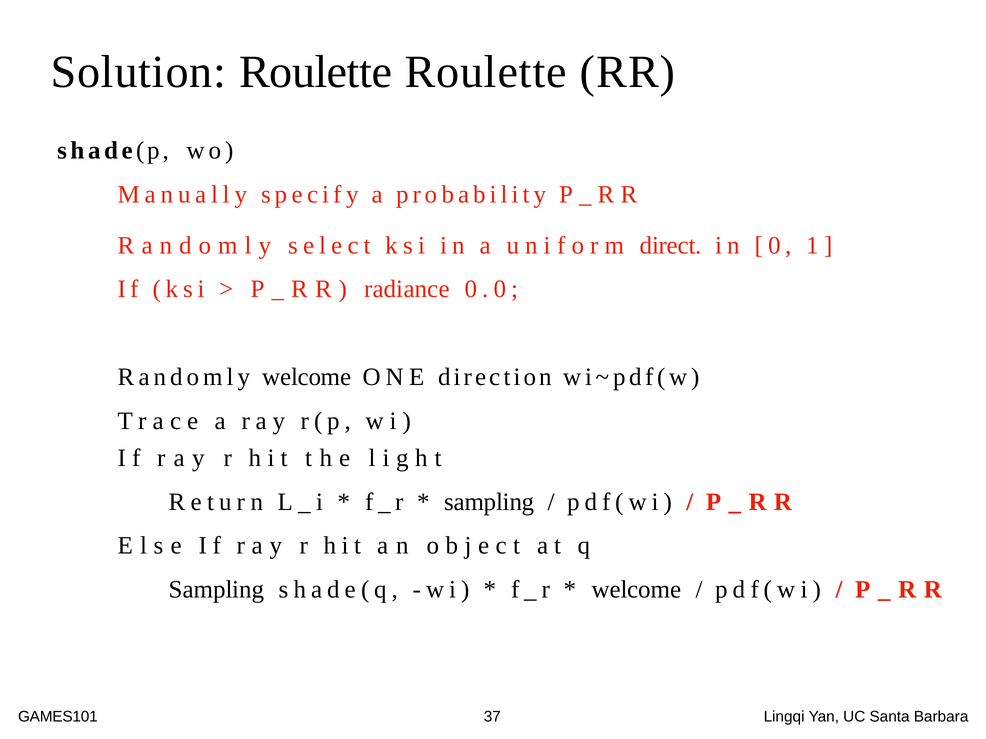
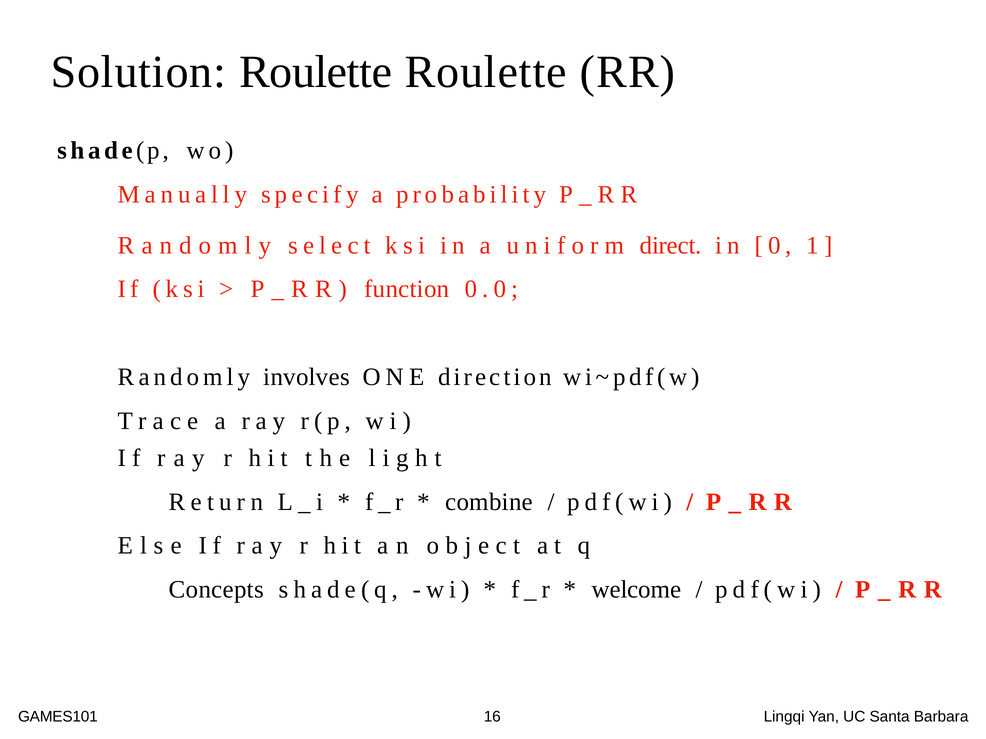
radiance: radiance -> function (407, 289)
Randomly welcome: welcome -> involves (307, 377)
sampling: sampling -> combine (489, 502)
Sampling: Sampling -> Concepts (216, 590)
37: 37 -> 16 (492, 717)
